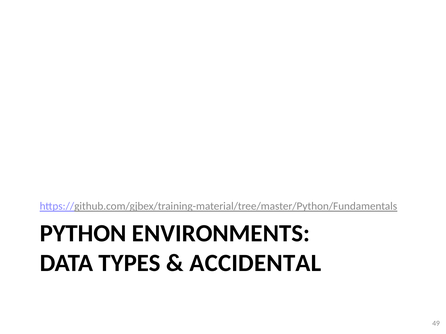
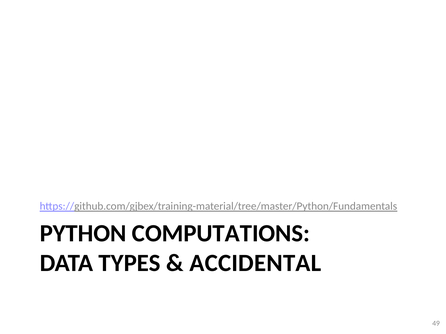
ENVIRONMENTS: ENVIRONMENTS -> COMPUTATIONS (221, 234)
